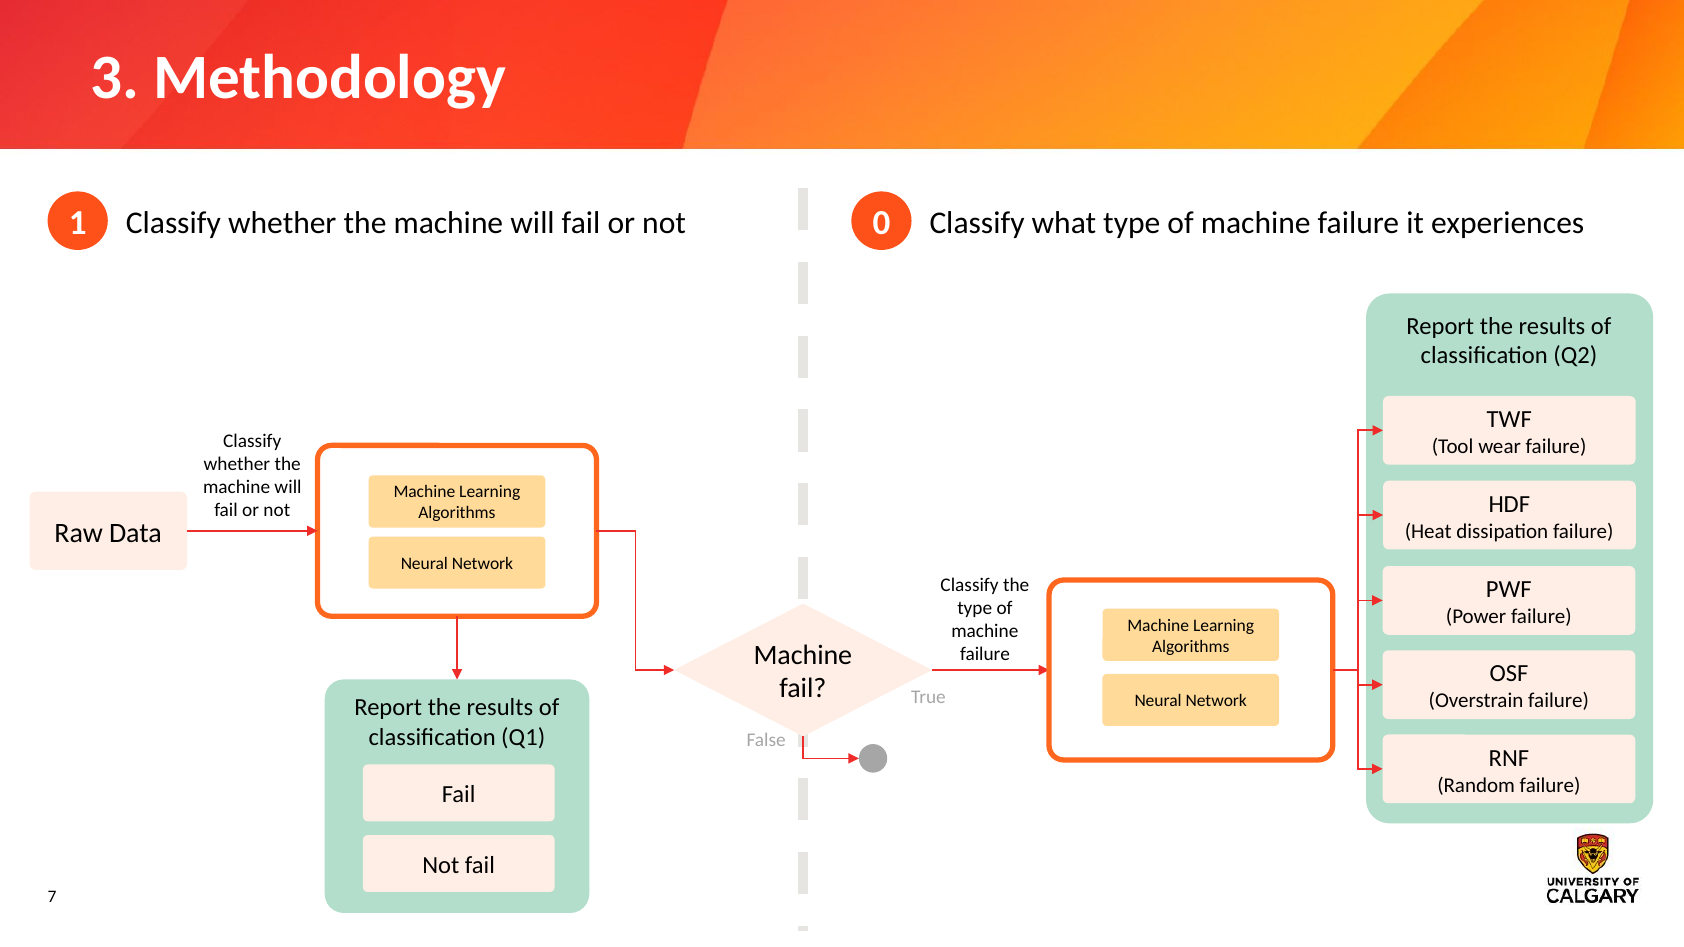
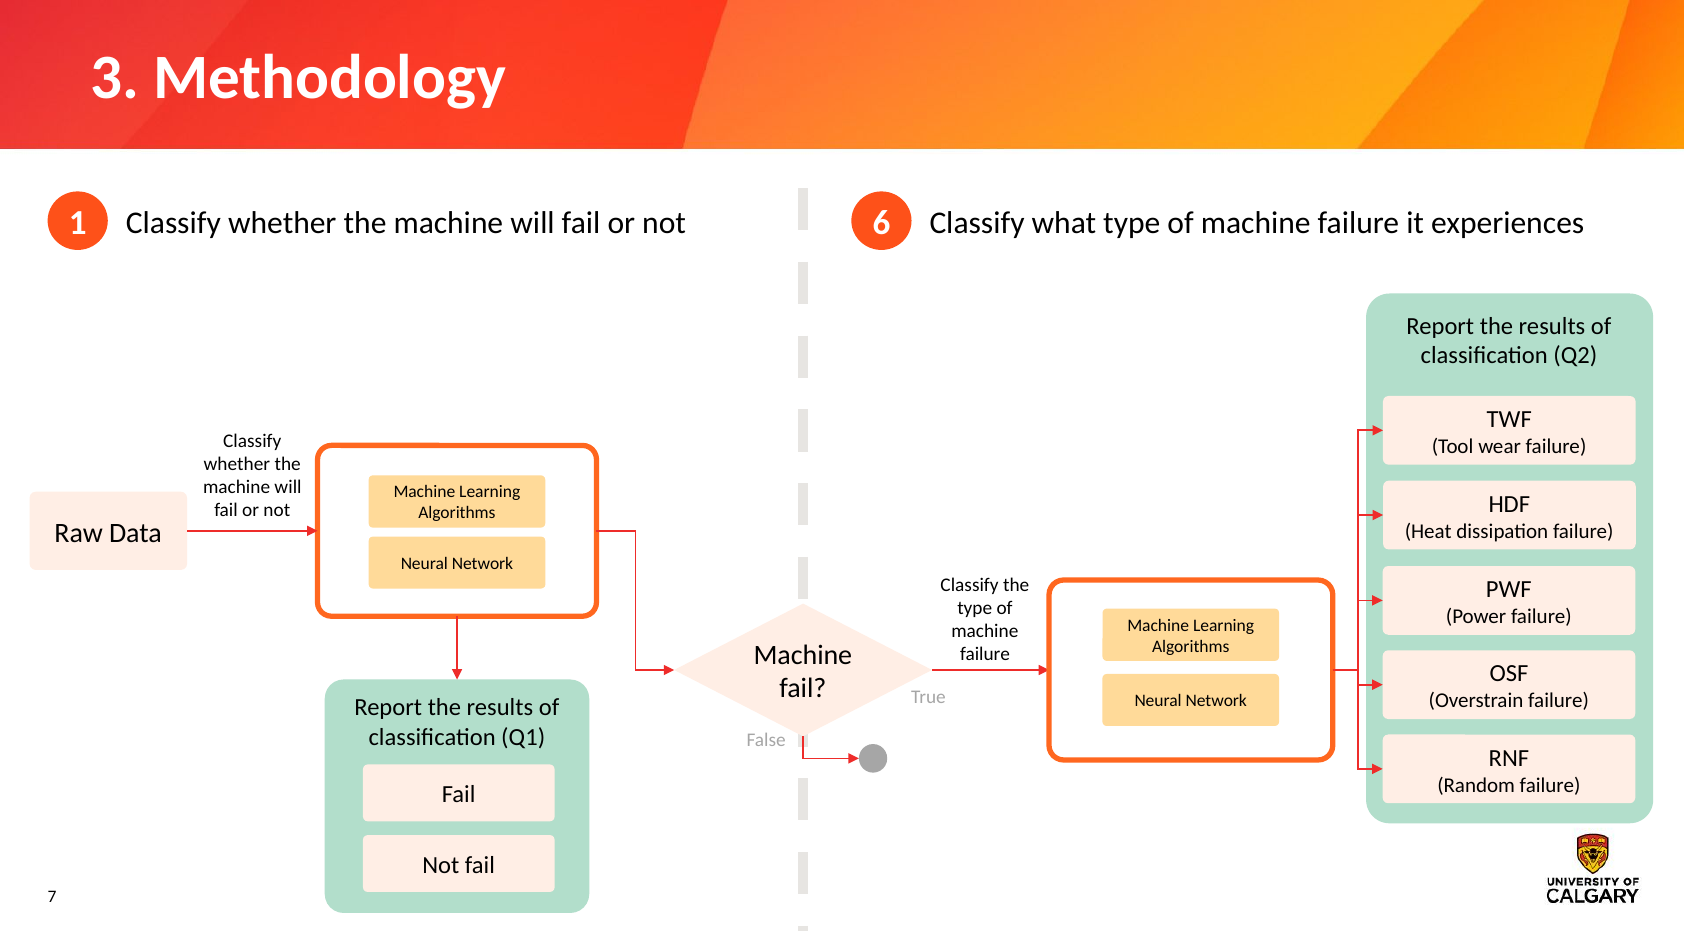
0: 0 -> 6 (881, 223)
